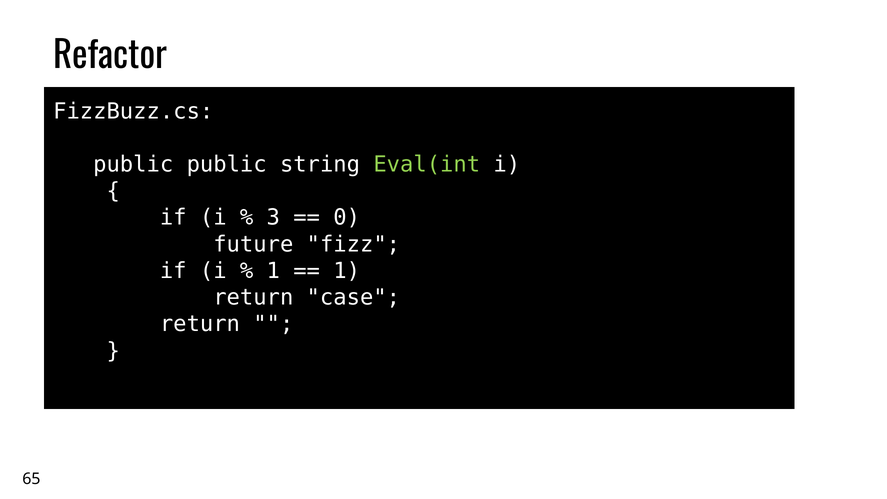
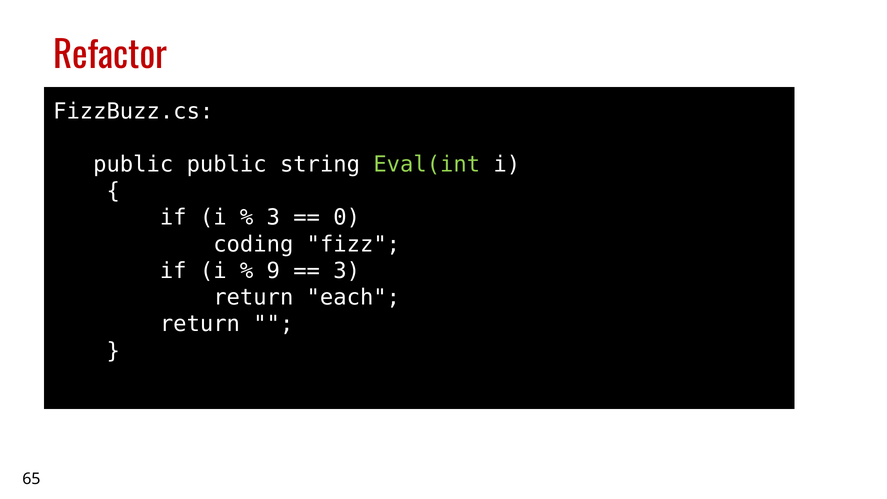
Refactor colour: black -> red (110, 56)
future: future -> coding (253, 244)
1: 1 -> 9 (273, 271)
1: 1 -> 3 (347, 271)
case: case -> each (353, 297)
